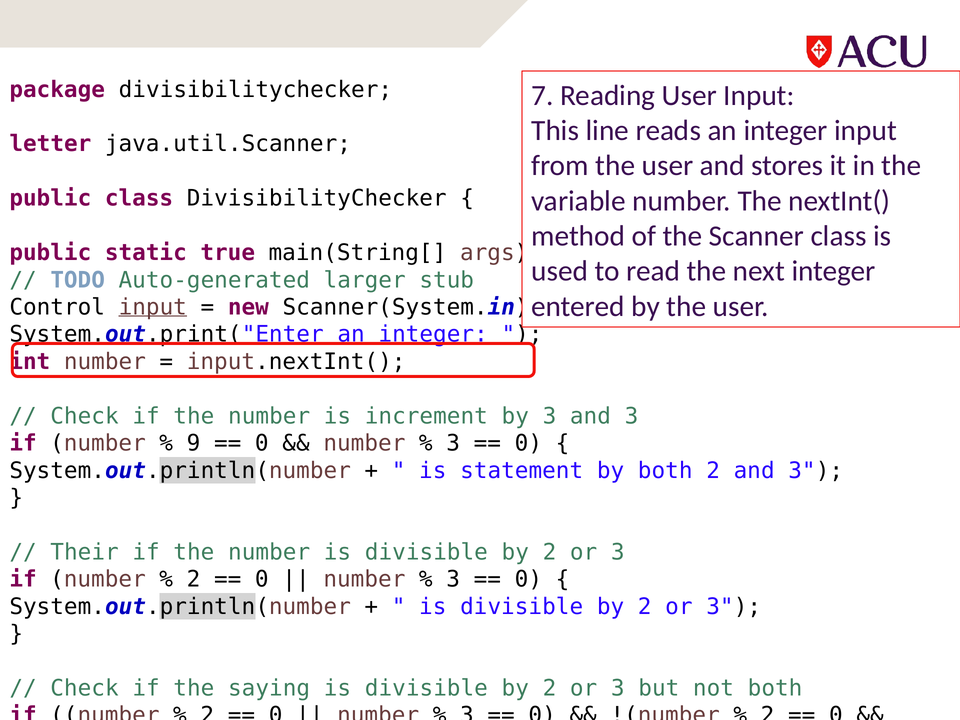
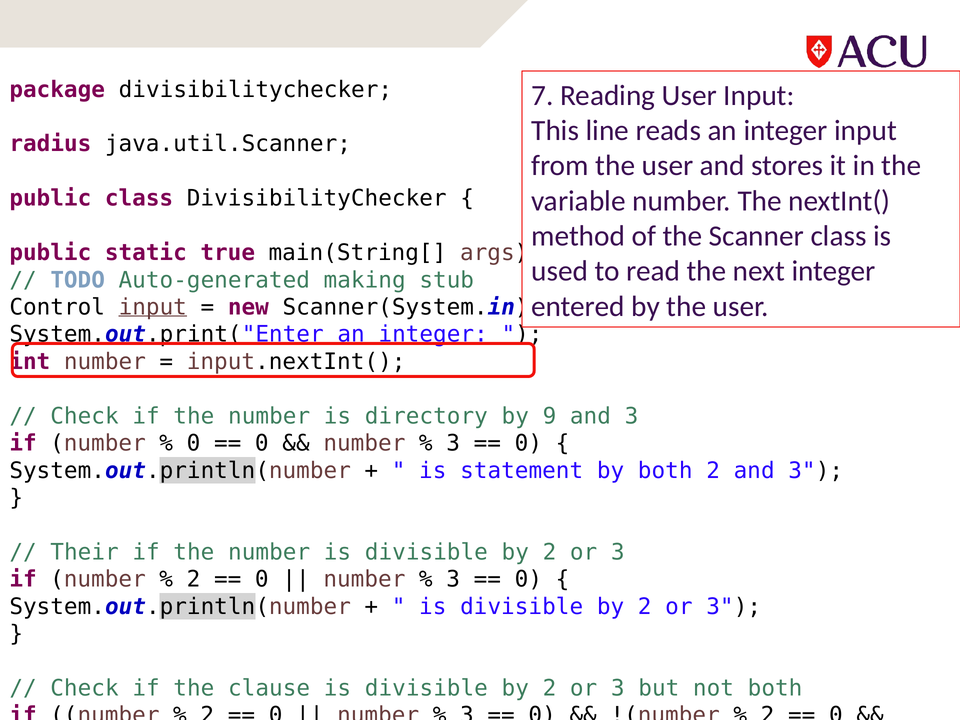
letter: letter -> radius (50, 144)
larger: larger -> making (365, 280)
increment: increment -> directory (426, 416)
by 3: 3 -> 9 (549, 416)
9: 9 -> 0 (194, 443)
saying: saying -> clause (269, 688)
